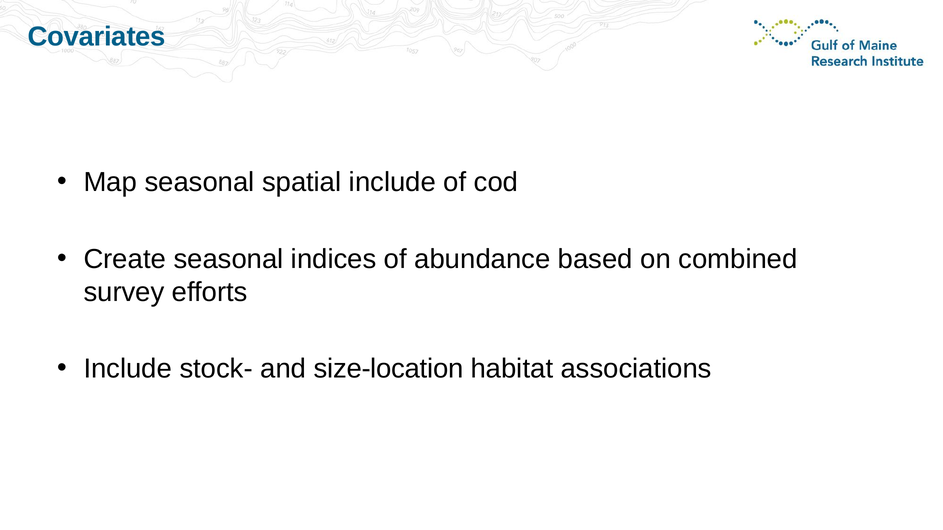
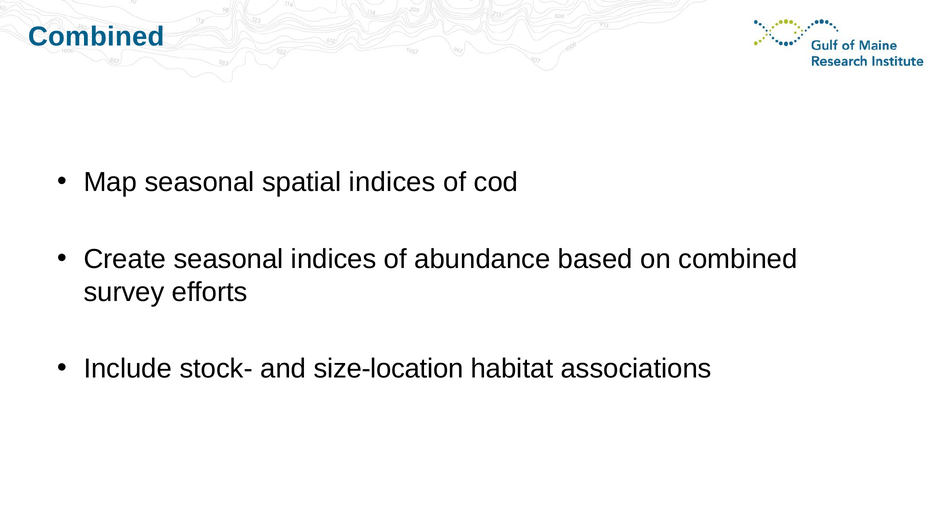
Covariates: Covariates -> Combined (96, 37)
spatial include: include -> indices (392, 182)
